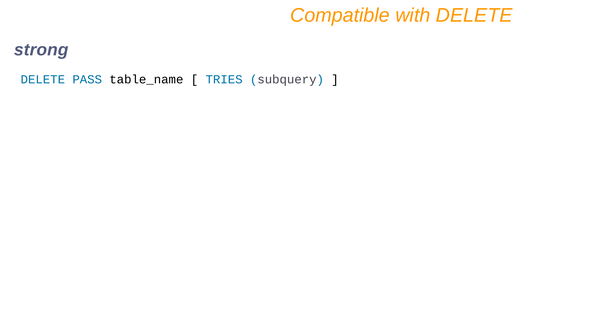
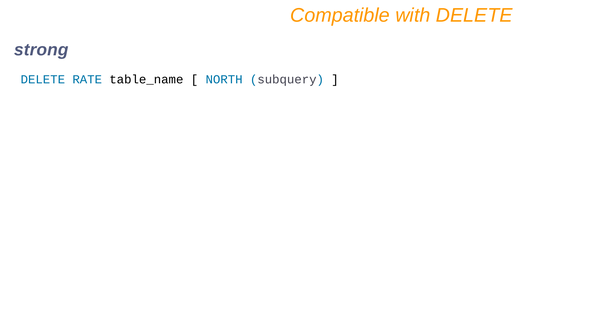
PASS: PASS -> RATE (87, 79)
TRIES: TRIES -> NORTH (224, 79)
